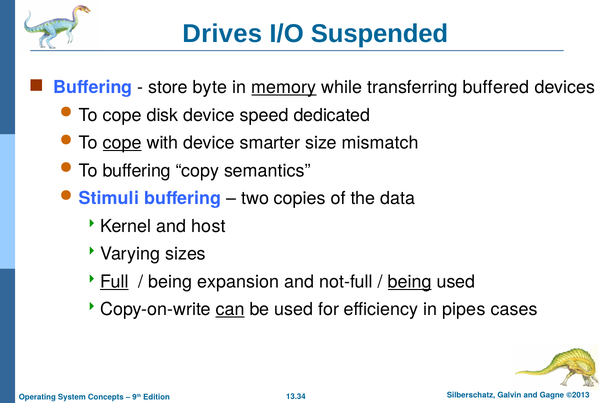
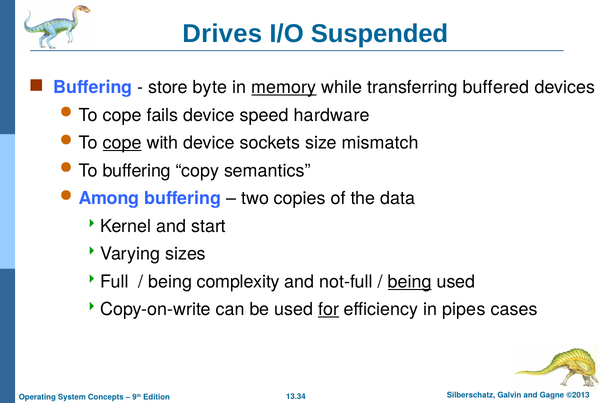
disk: disk -> fails (162, 115)
dedicated: dedicated -> hardware (332, 115)
smarter: smarter -> sockets (270, 143)
Stimuli: Stimuli -> Among (109, 198)
host: host -> start (209, 226)
Full underline: present -> none (114, 281)
expansion: expansion -> complexity (238, 281)
can underline: present -> none (230, 309)
for underline: none -> present (329, 309)
